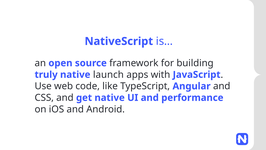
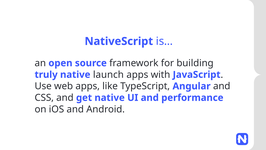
web code: code -> apps (88, 86)
